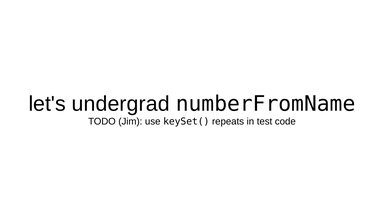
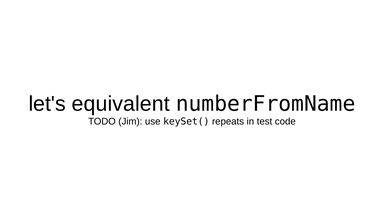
undergrad: undergrad -> equivalent (121, 104)
